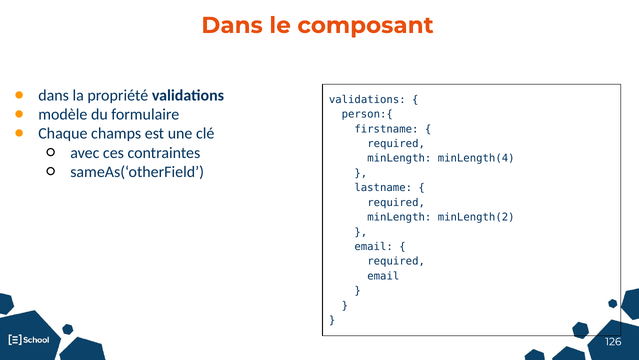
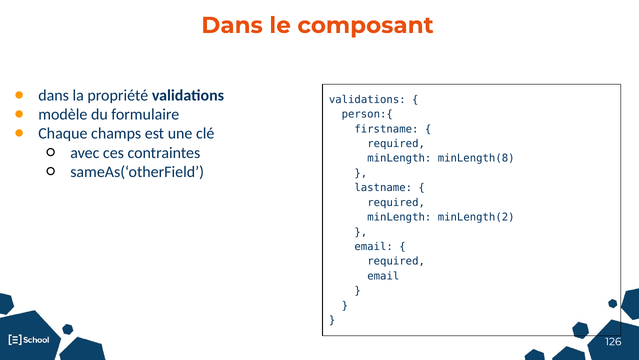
minLength(4: minLength(4 -> minLength(8 (476, 158)
